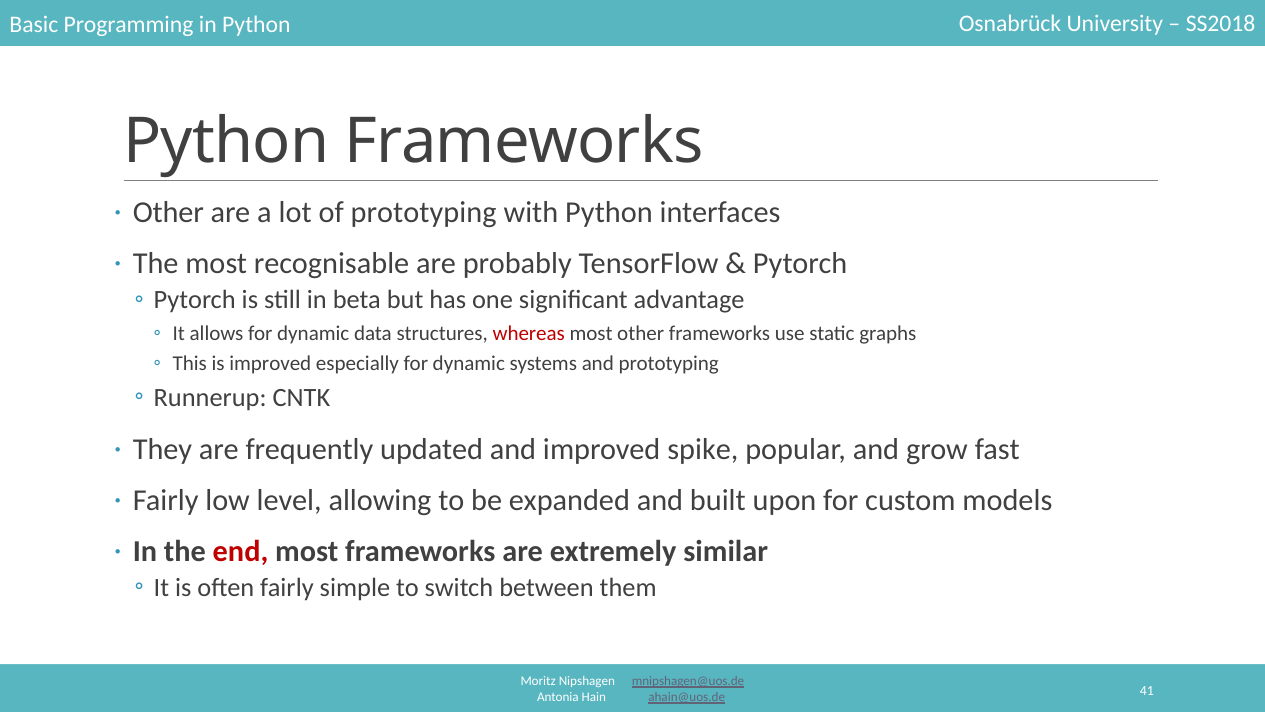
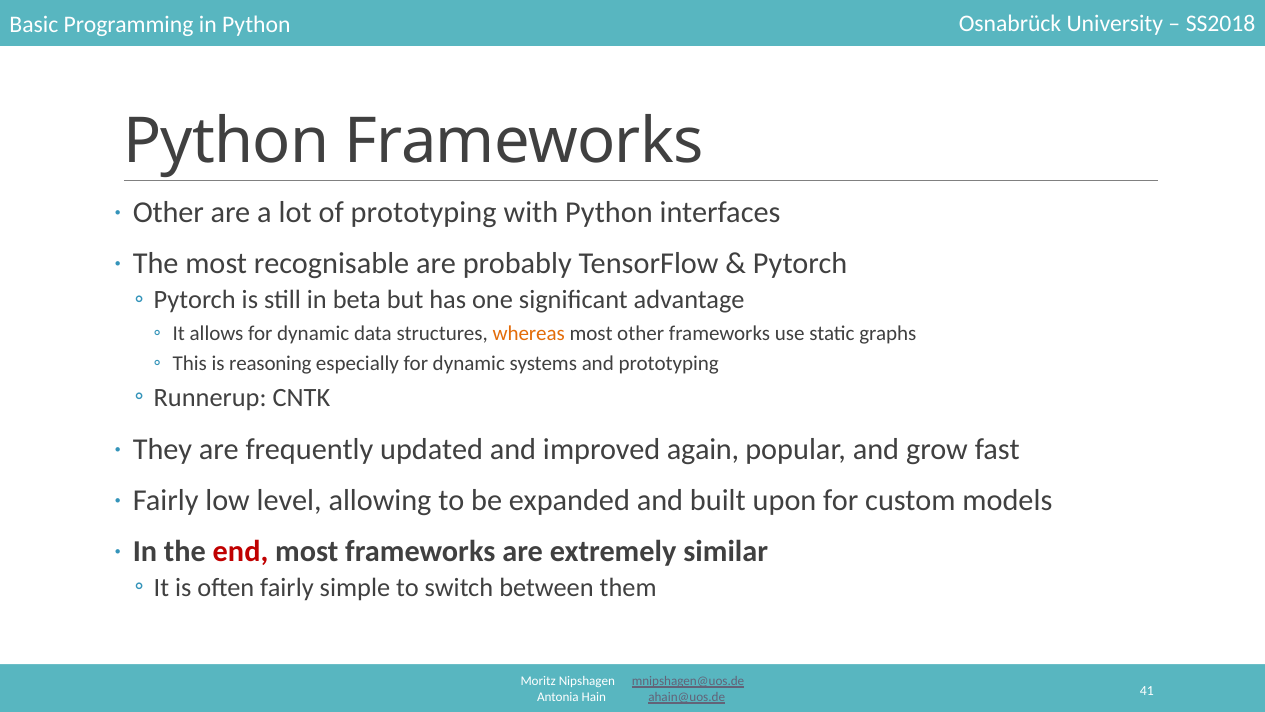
whereas colour: red -> orange (529, 333)
is improved: improved -> reasoning (270, 364)
spike: spike -> again (703, 449)
